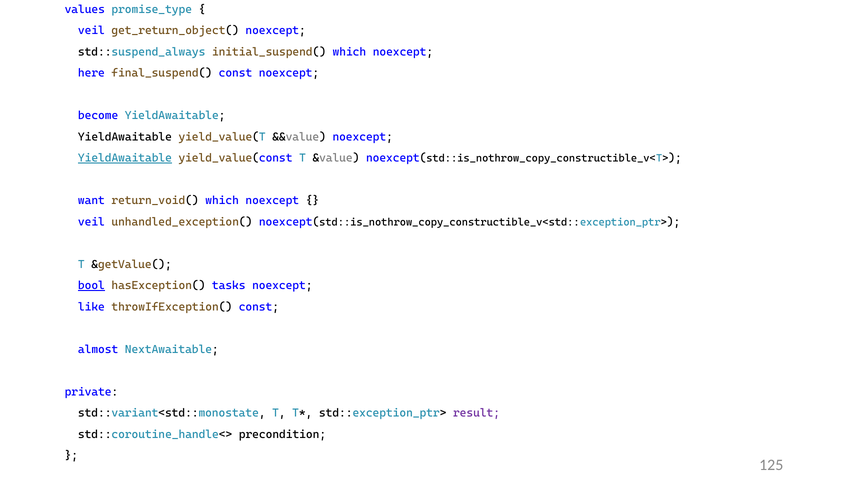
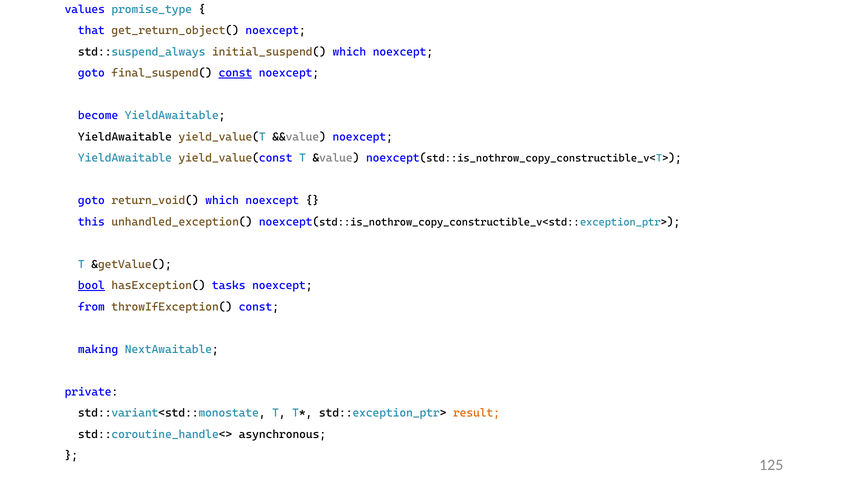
veil: veil -> that (91, 31)
here: here -> goto (91, 73)
const underline: none -> present (235, 73)
YieldAwaitable underline: present -> none (125, 158)
want: want -> goto (91, 201)
veil: veil -> this (91, 222)
like: like -> from (91, 307)
almost: almost -> making (98, 349)
result colour: purple -> orange (477, 413)
precondition: precondition -> asynchronous (282, 434)
